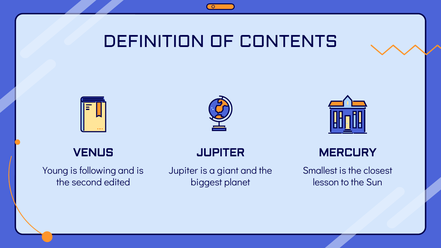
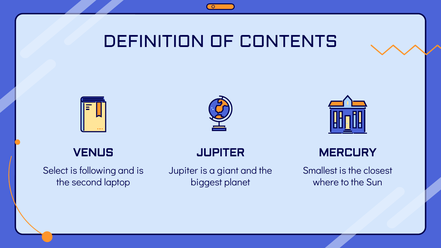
Young: Young -> Select (55, 171)
edited: edited -> laptop (117, 182)
lesson: lesson -> where (326, 182)
